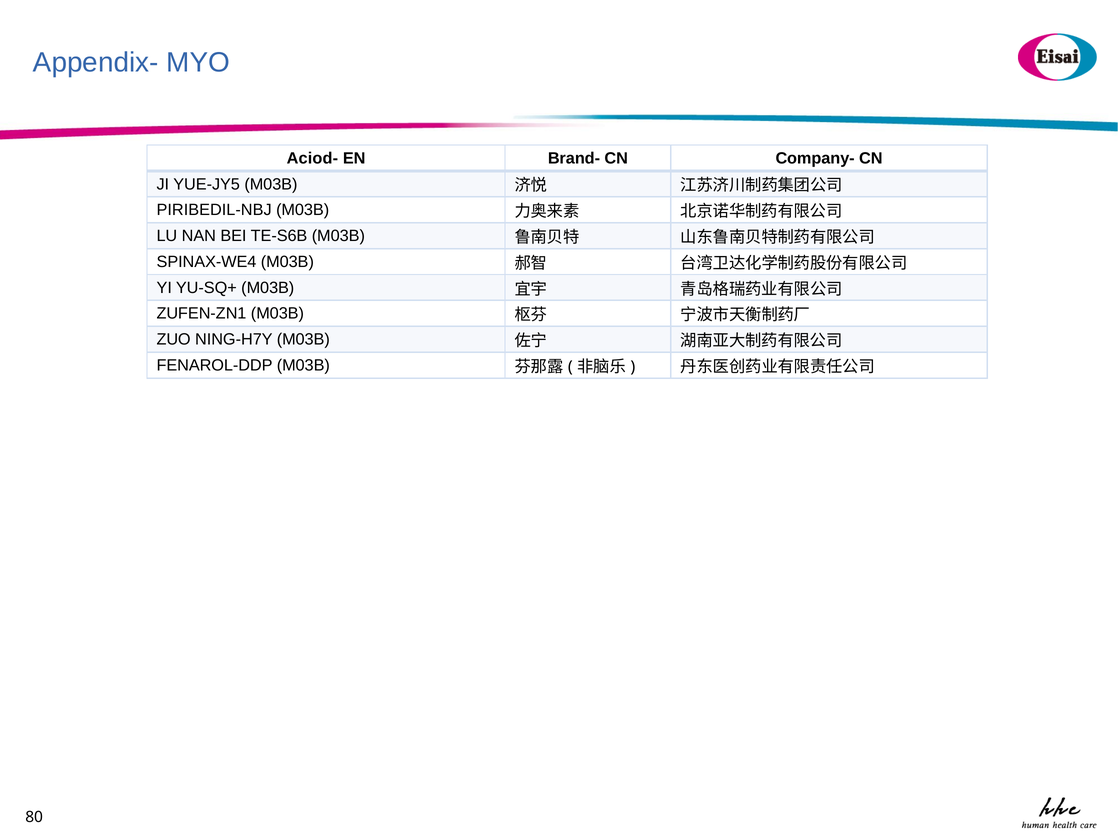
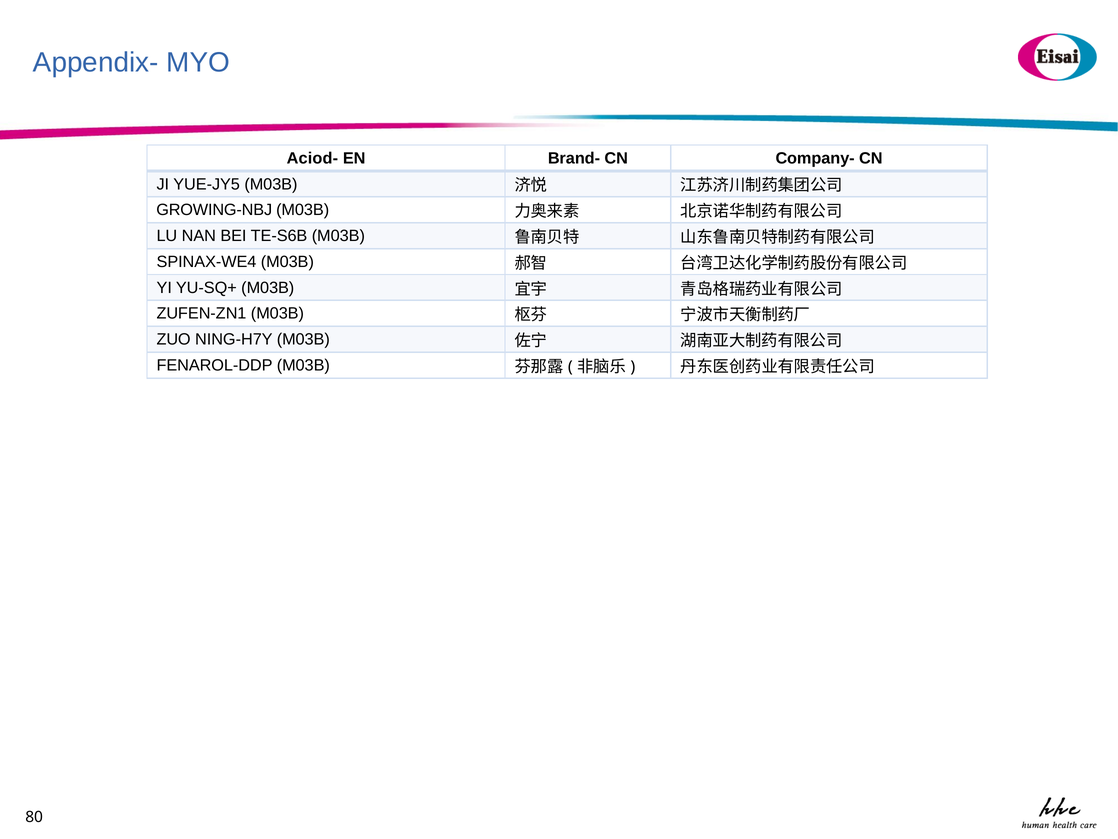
PIRIBEDIL-NBJ: PIRIBEDIL-NBJ -> GROWING-NBJ (214, 210)
